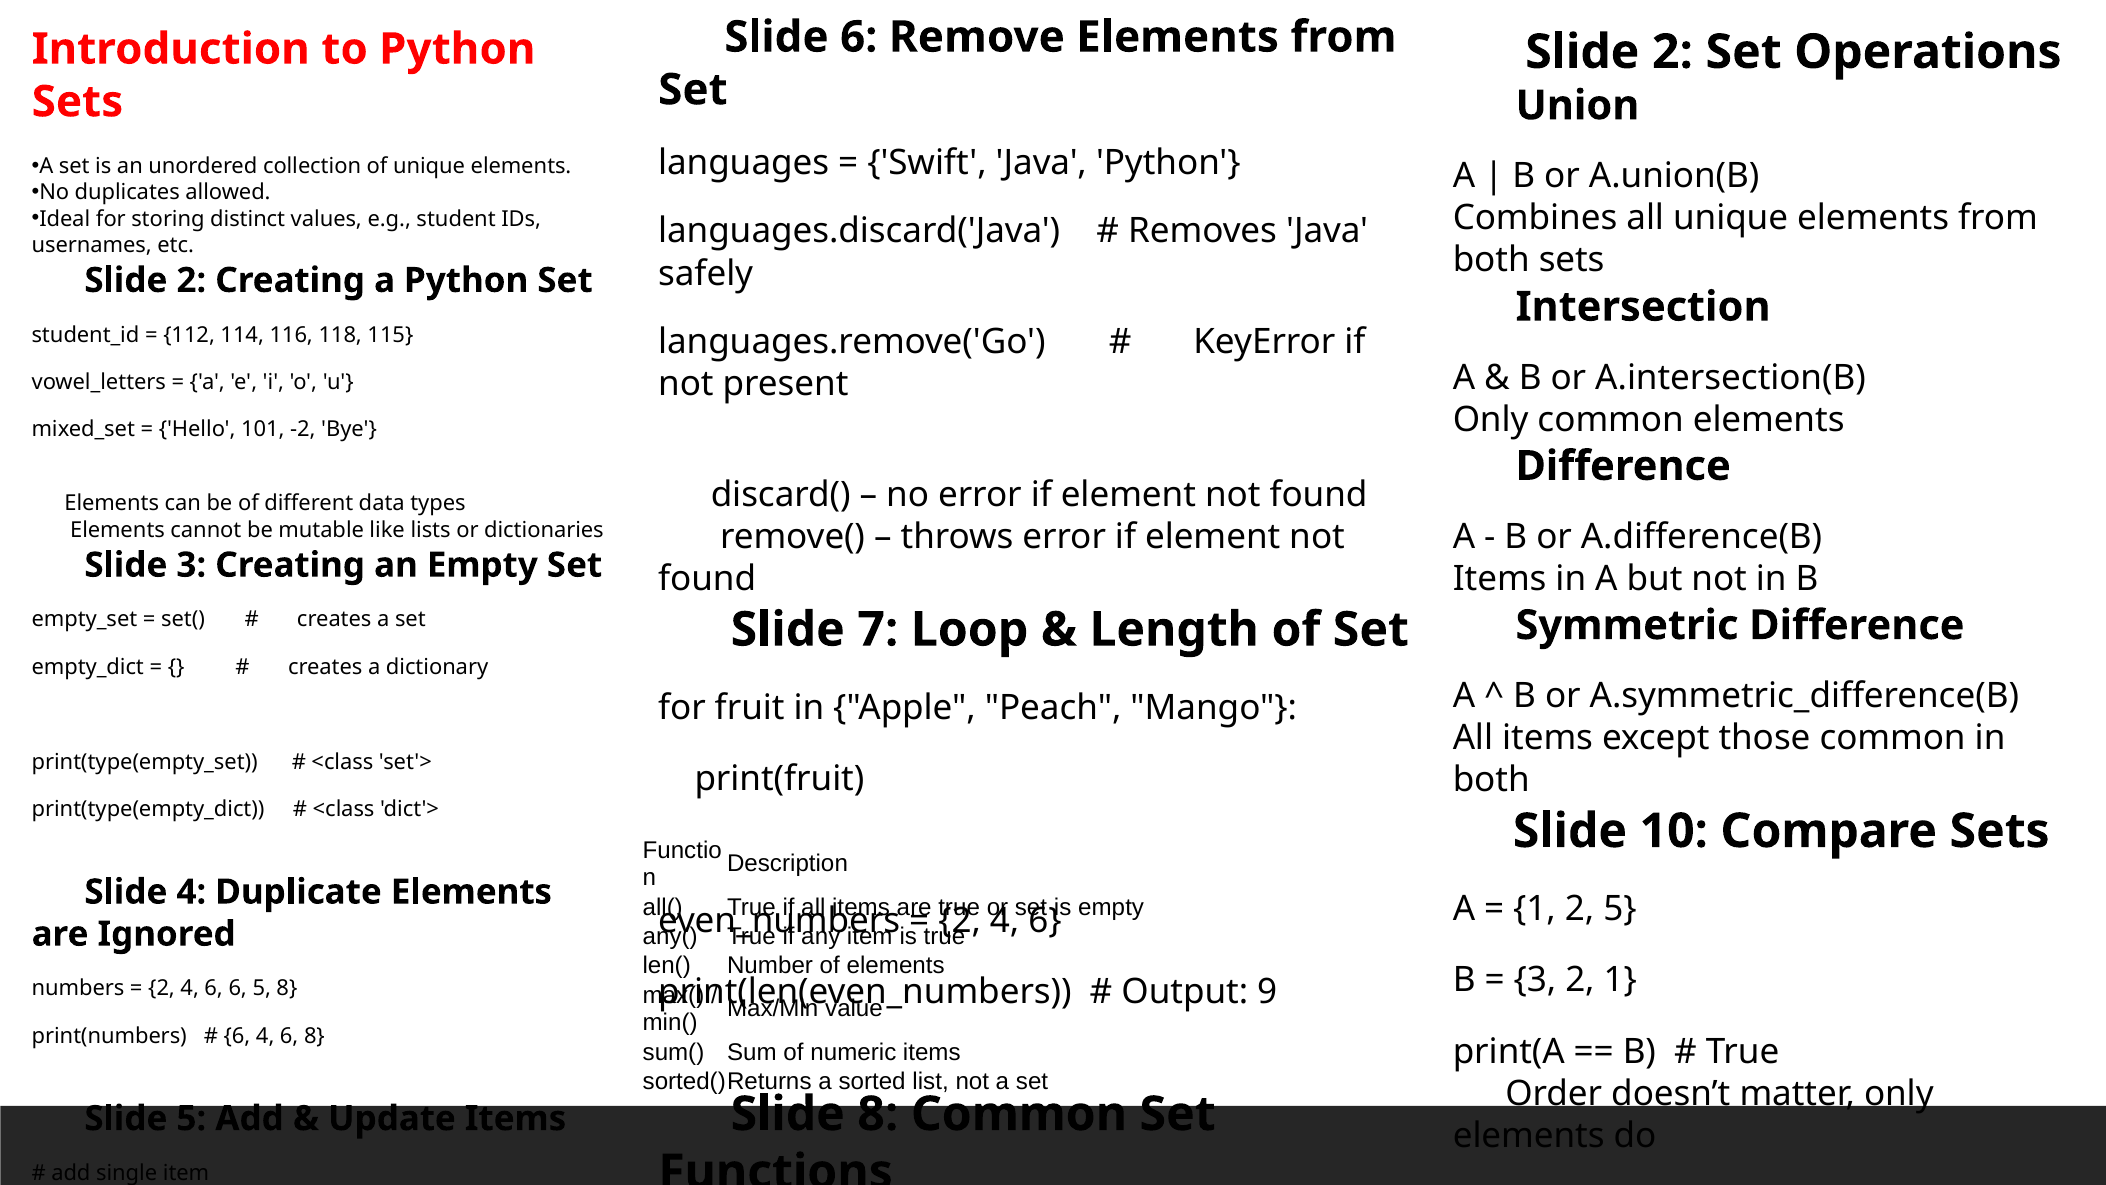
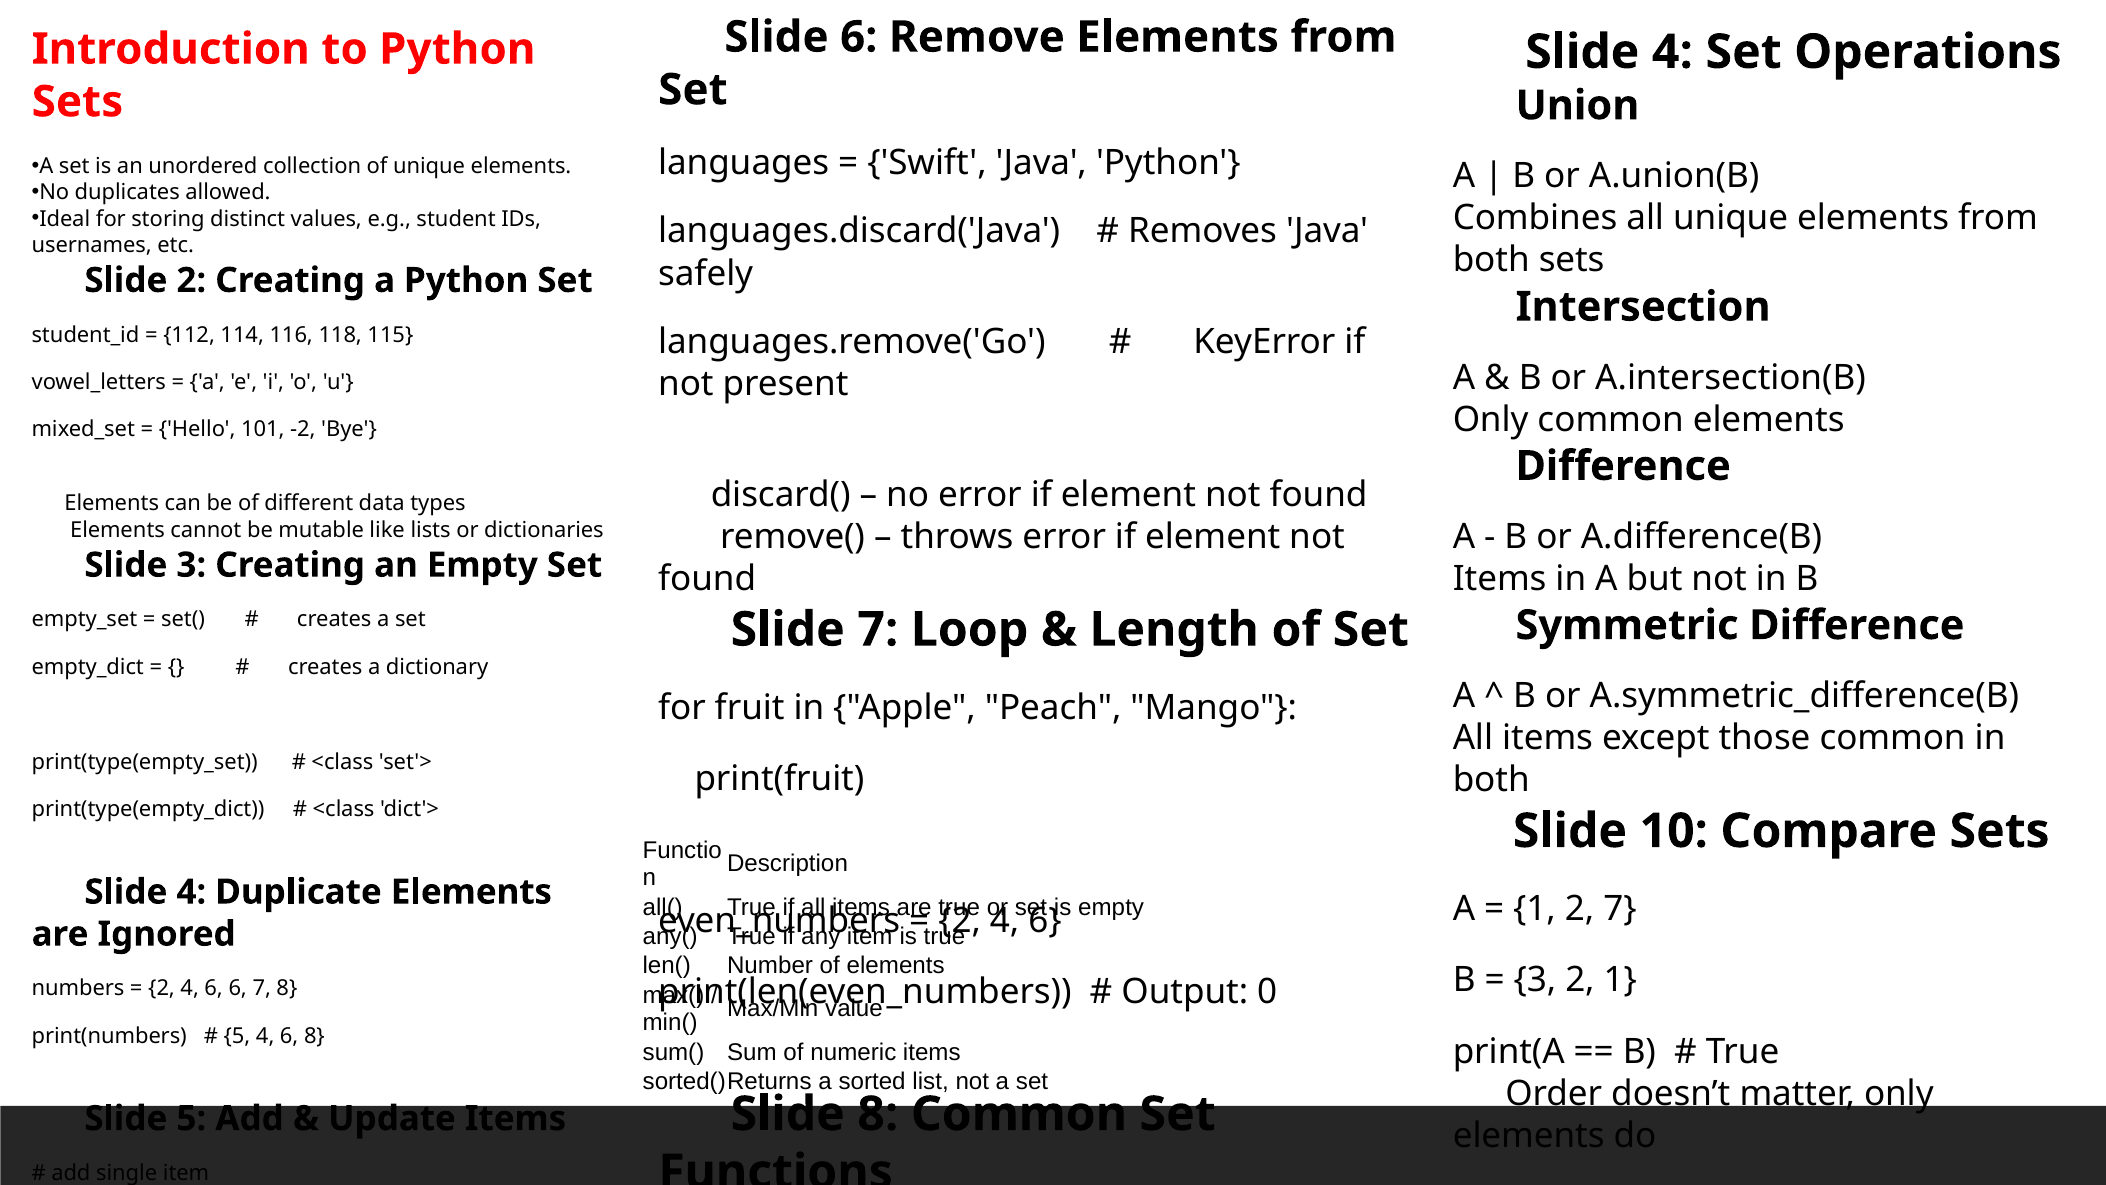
2: 2 -> 4 (1672, 52)
2 5: 5 -> 7 (1620, 909)
6 5: 5 -> 7 (262, 988)
9: 9 -> 0 (1267, 992)
6: 6 -> 5 (237, 1036)
